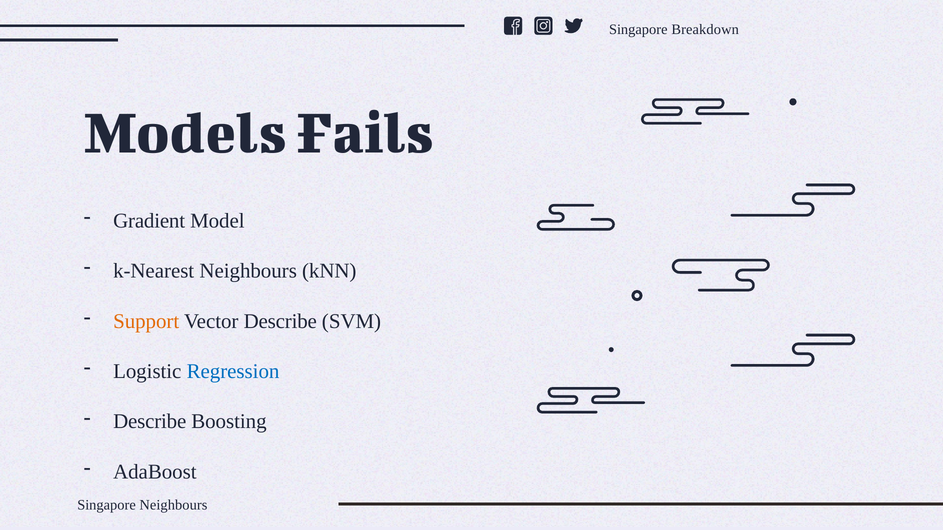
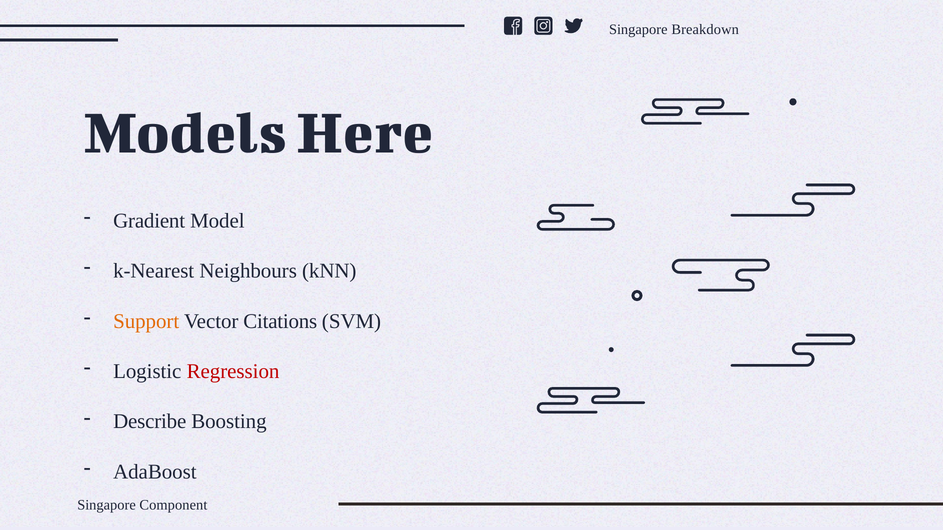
Fails: Fails -> Here (365, 132)
Vector Describe: Describe -> Citations (280, 321)
Regression colour: blue -> red (233, 372)
Singapore Neighbours: Neighbours -> Component (173, 506)
